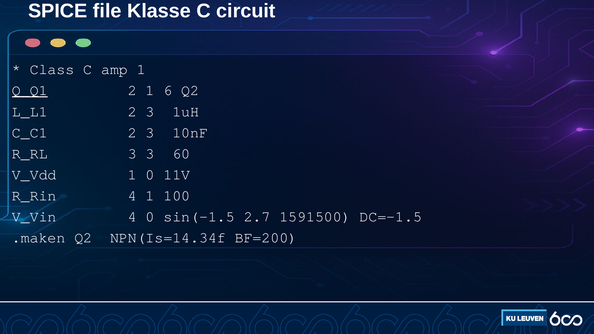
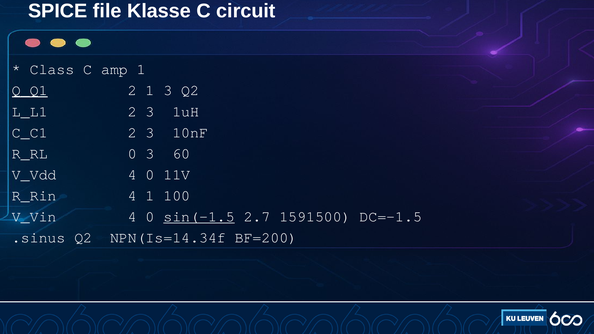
1 6: 6 -> 3 (168, 90)
R_RL 3: 3 -> 0 (132, 154)
V_Vdd 1: 1 -> 4 (132, 175)
sin(-1.5 underline: none -> present (199, 217)
.maken: .maken -> .sinus (39, 238)
